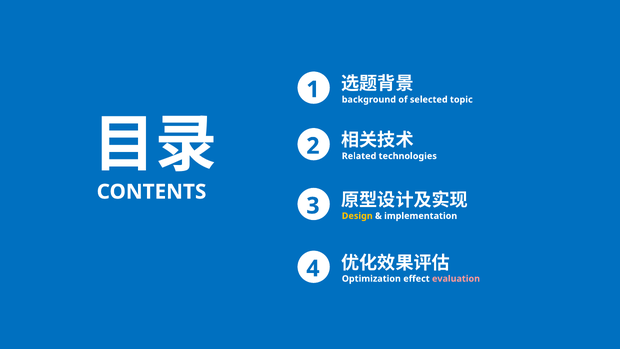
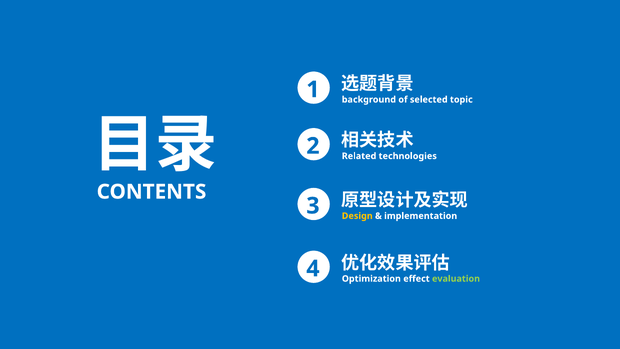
evaluation colour: pink -> light green (456, 279)
